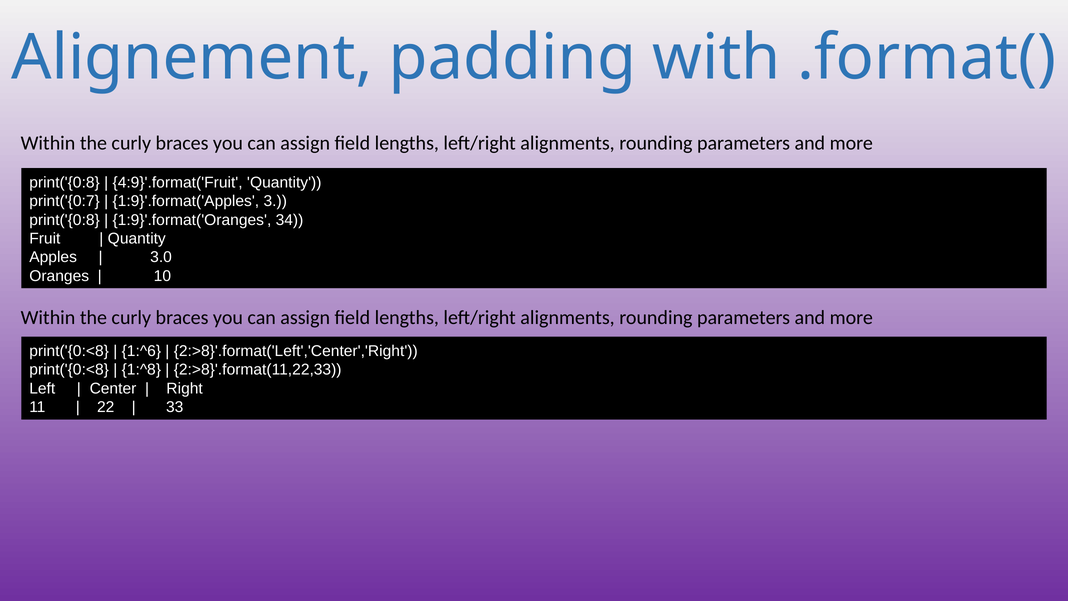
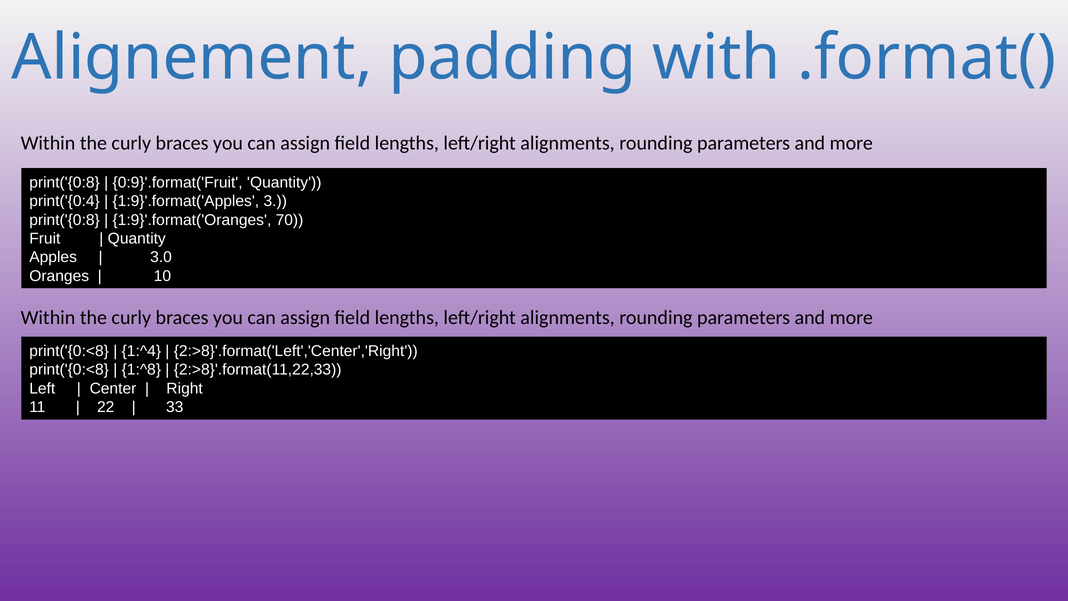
4:9}'.format('Fruit: 4:9}'.format('Fruit -> 0:9}'.format('Fruit (178, 182)
print('{0:7: print('{0:7 -> print('{0:4 (65, 201)
34: 34 -> 70 (290, 220)
1:^6: 1:^6 -> 1:^4 (141, 351)
